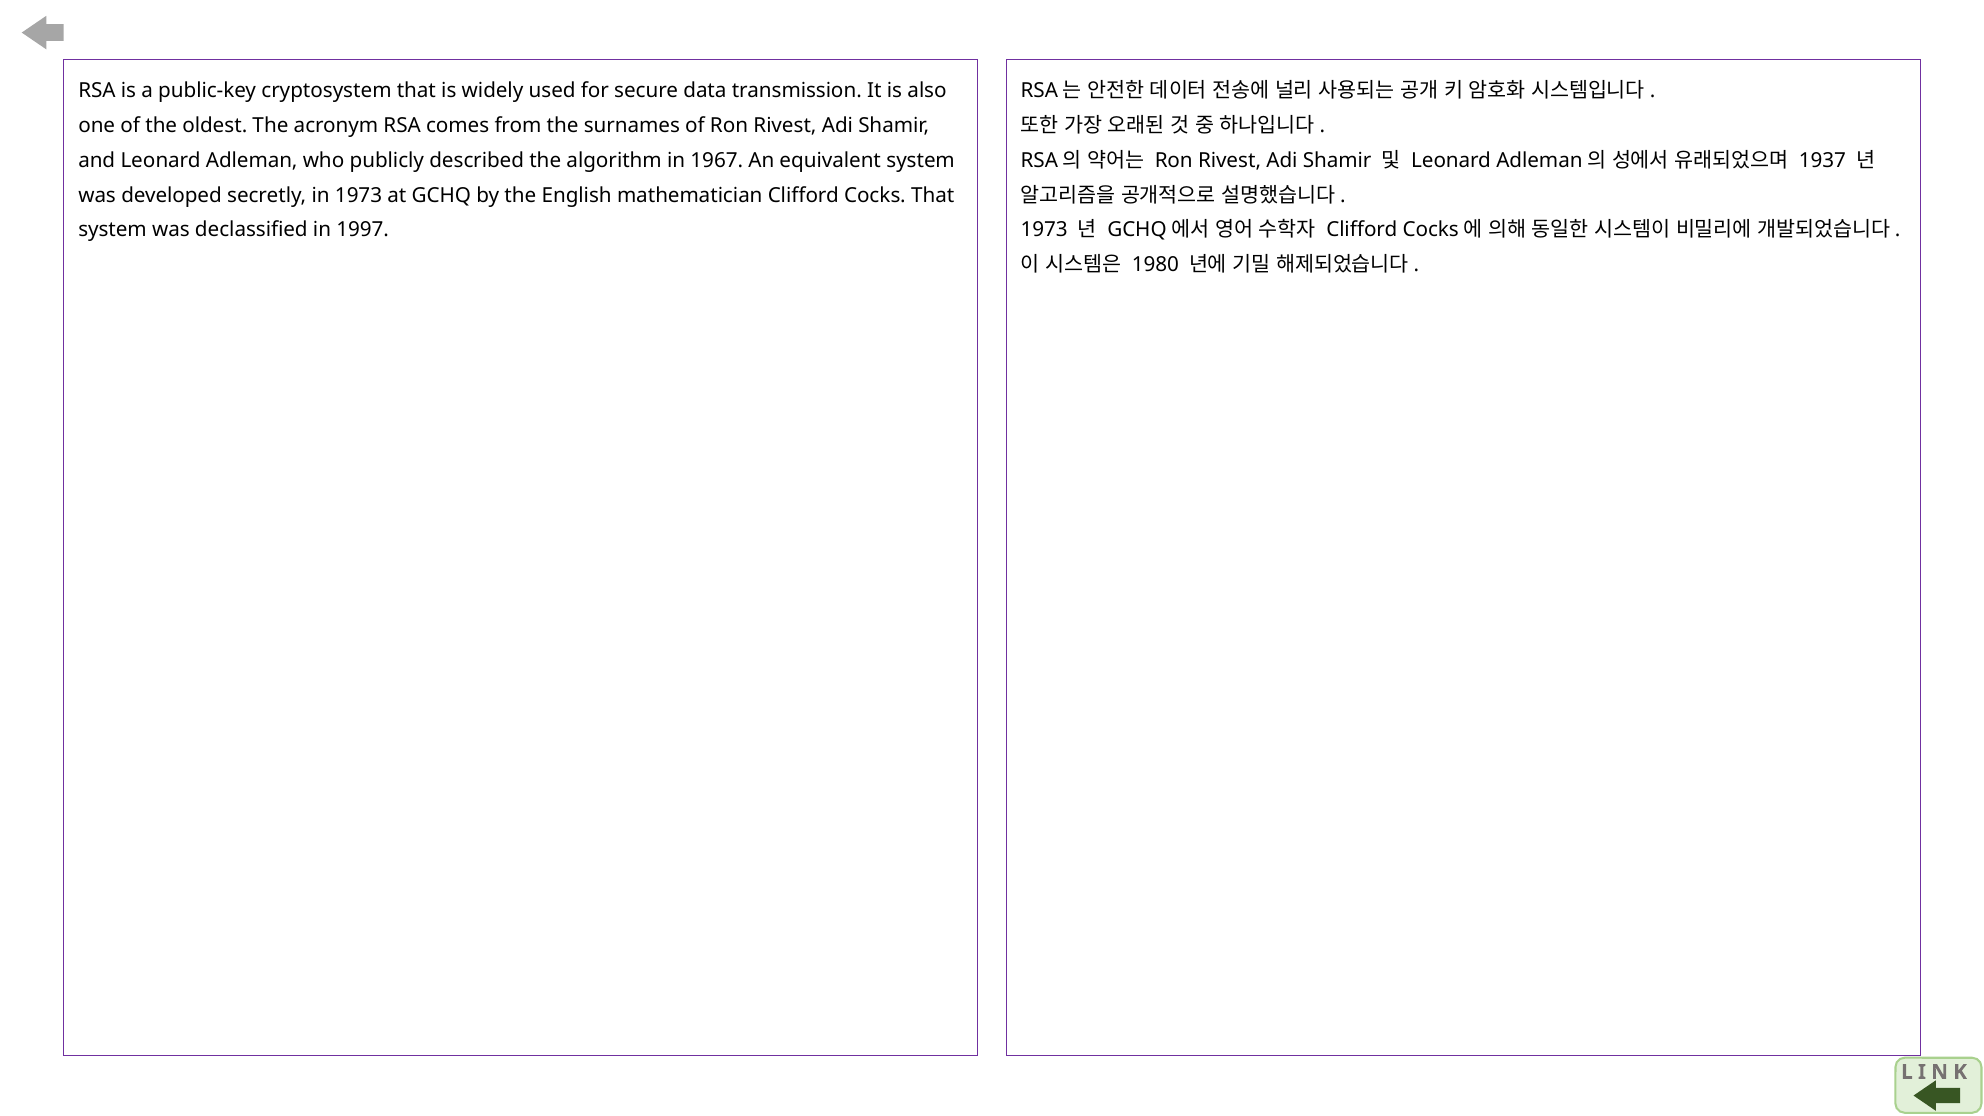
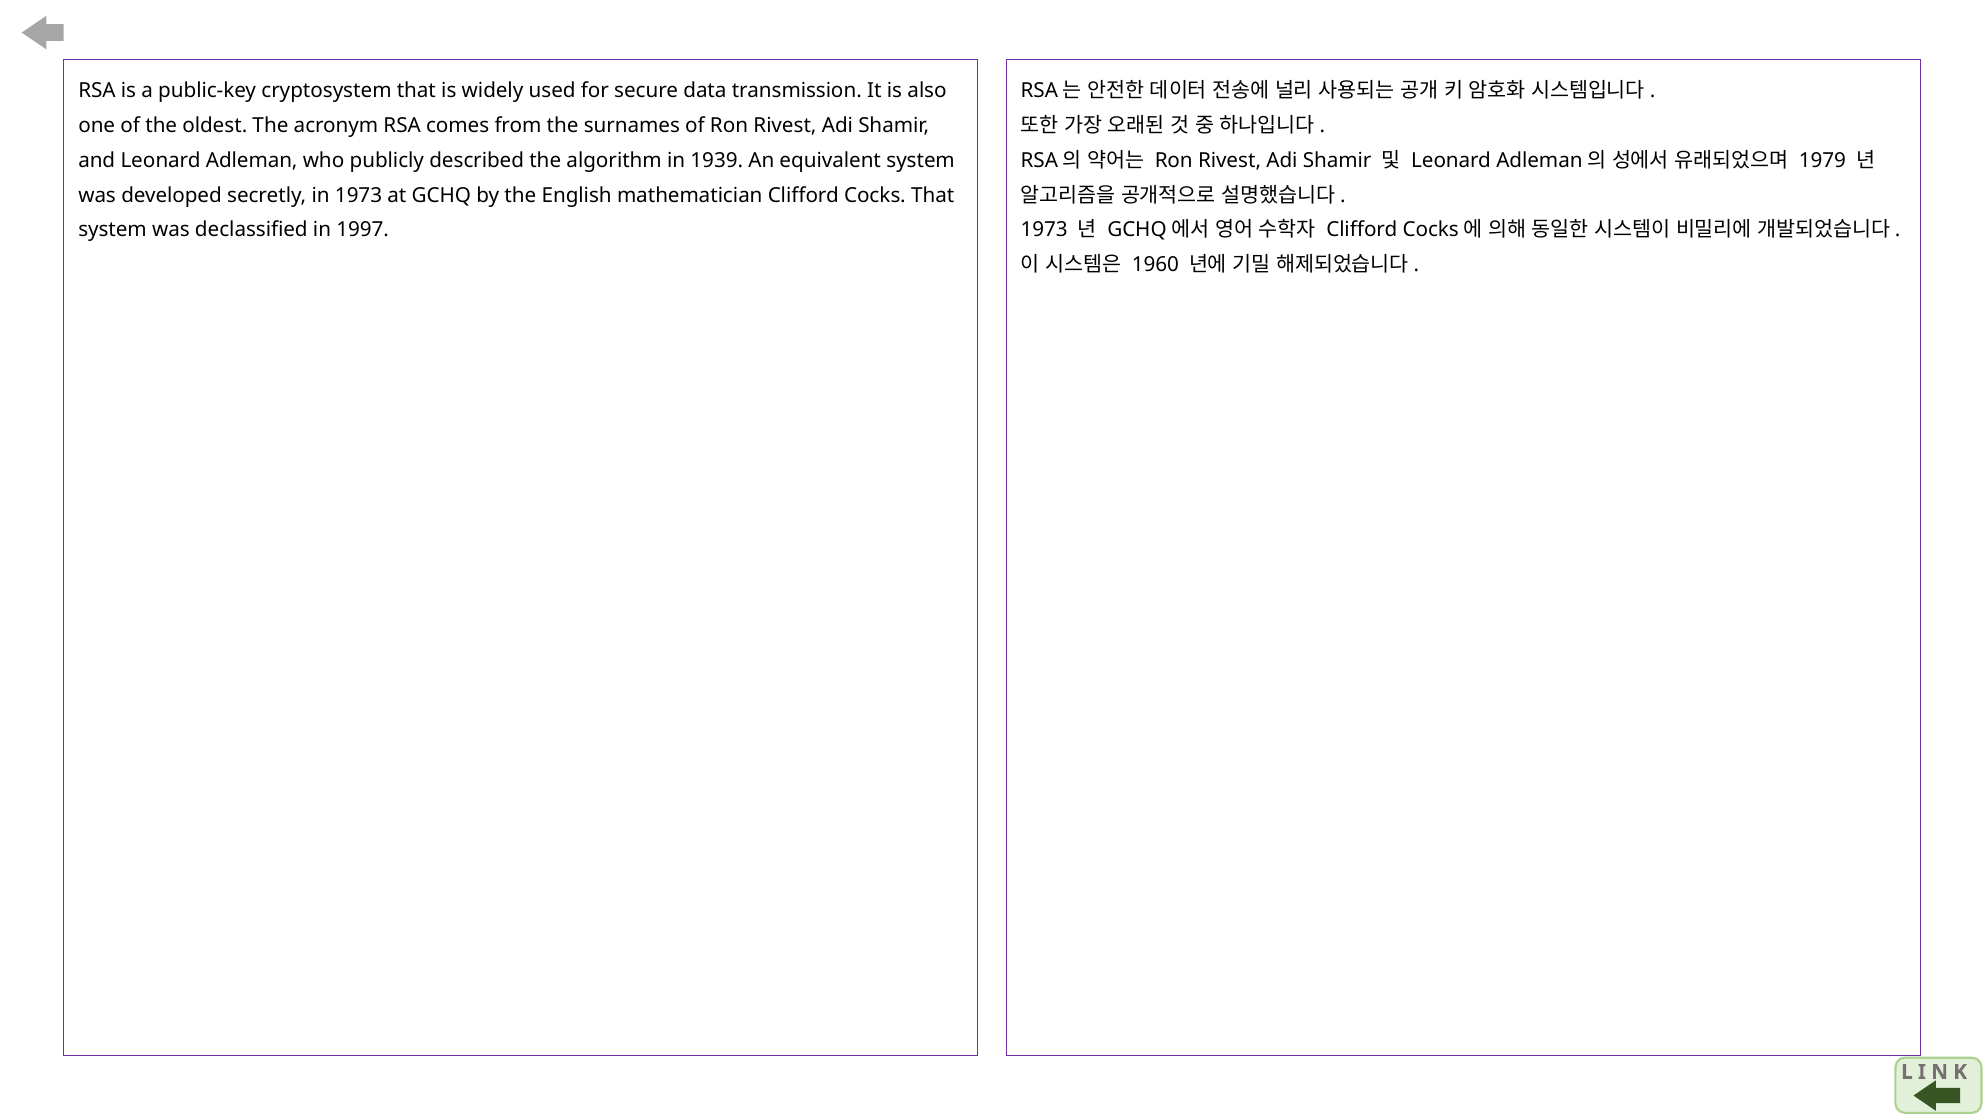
1937: 1937 -> 1979 (1822, 161)
1967: 1967 -> 1939 (717, 161)
1980: 1980 -> 1960 (1155, 265)
